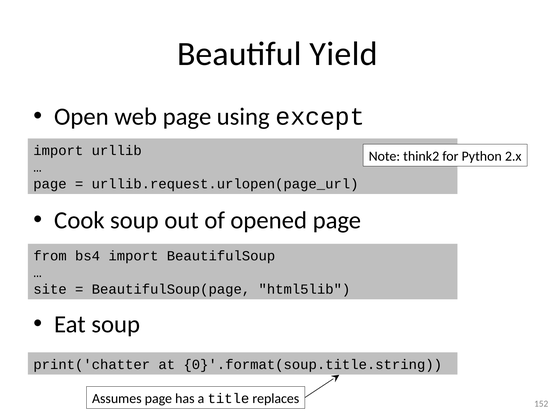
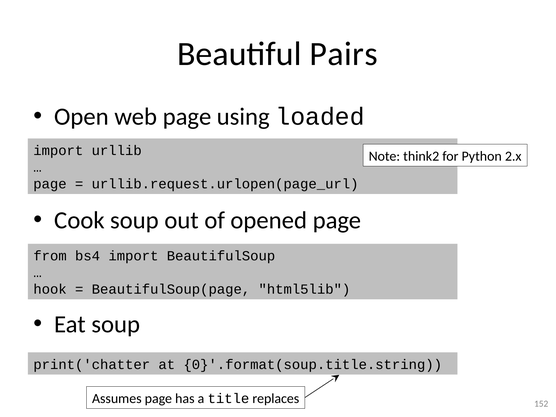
Yield: Yield -> Pairs (344, 54)
except: except -> loaded (320, 117)
site: site -> hook (50, 289)
